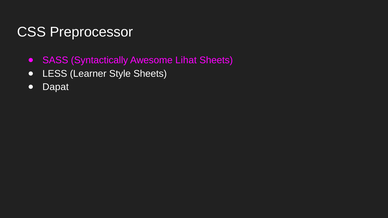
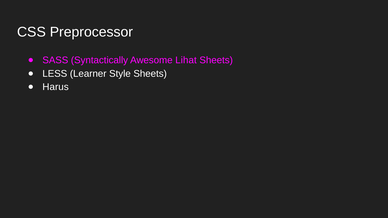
Dapat: Dapat -> Harus (56, 87)
